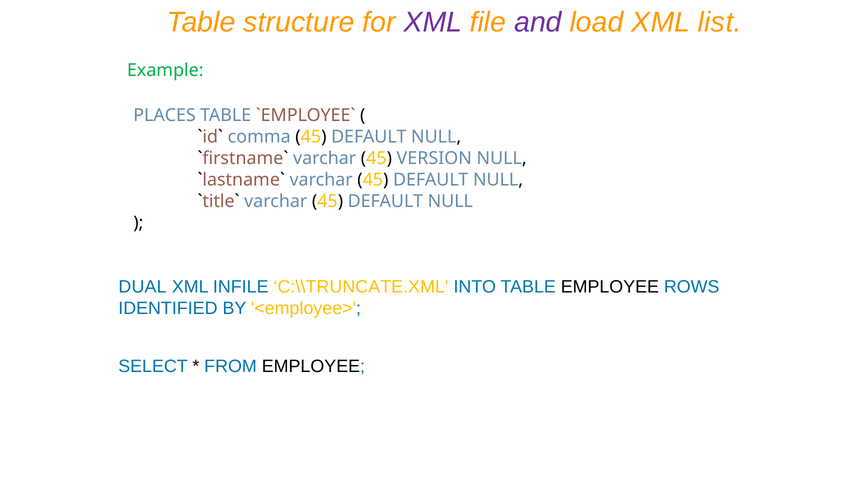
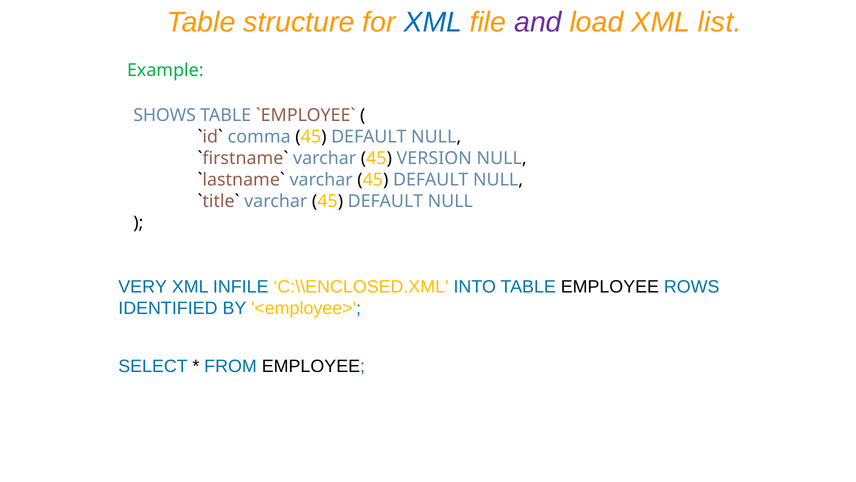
XML colour: purple -> blue (433, 22)
PLACES: PLACES -> SHOWS (165, 115)
DUAL: DUAL -> VERY (143, 286)
C:\\TRUNCATE.XML: C:\\TRUNCATE.XML -> C:\\ENCLOSED.XML (361, 286)
